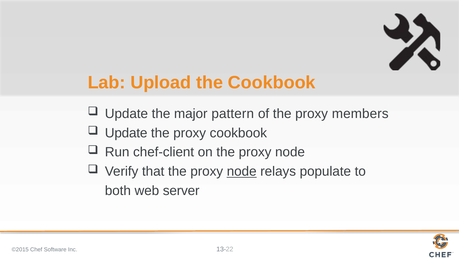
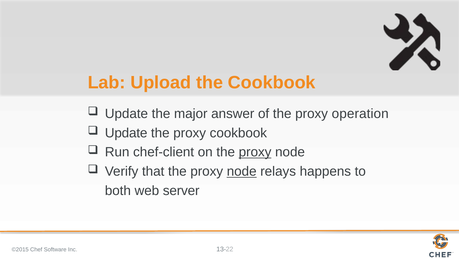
pattern: pattern -> answer (233, 114)
members: members -> operation (360, 114)
proxy underline: none -> present (255, 152)
populate: populate -> happens (325, 172)
